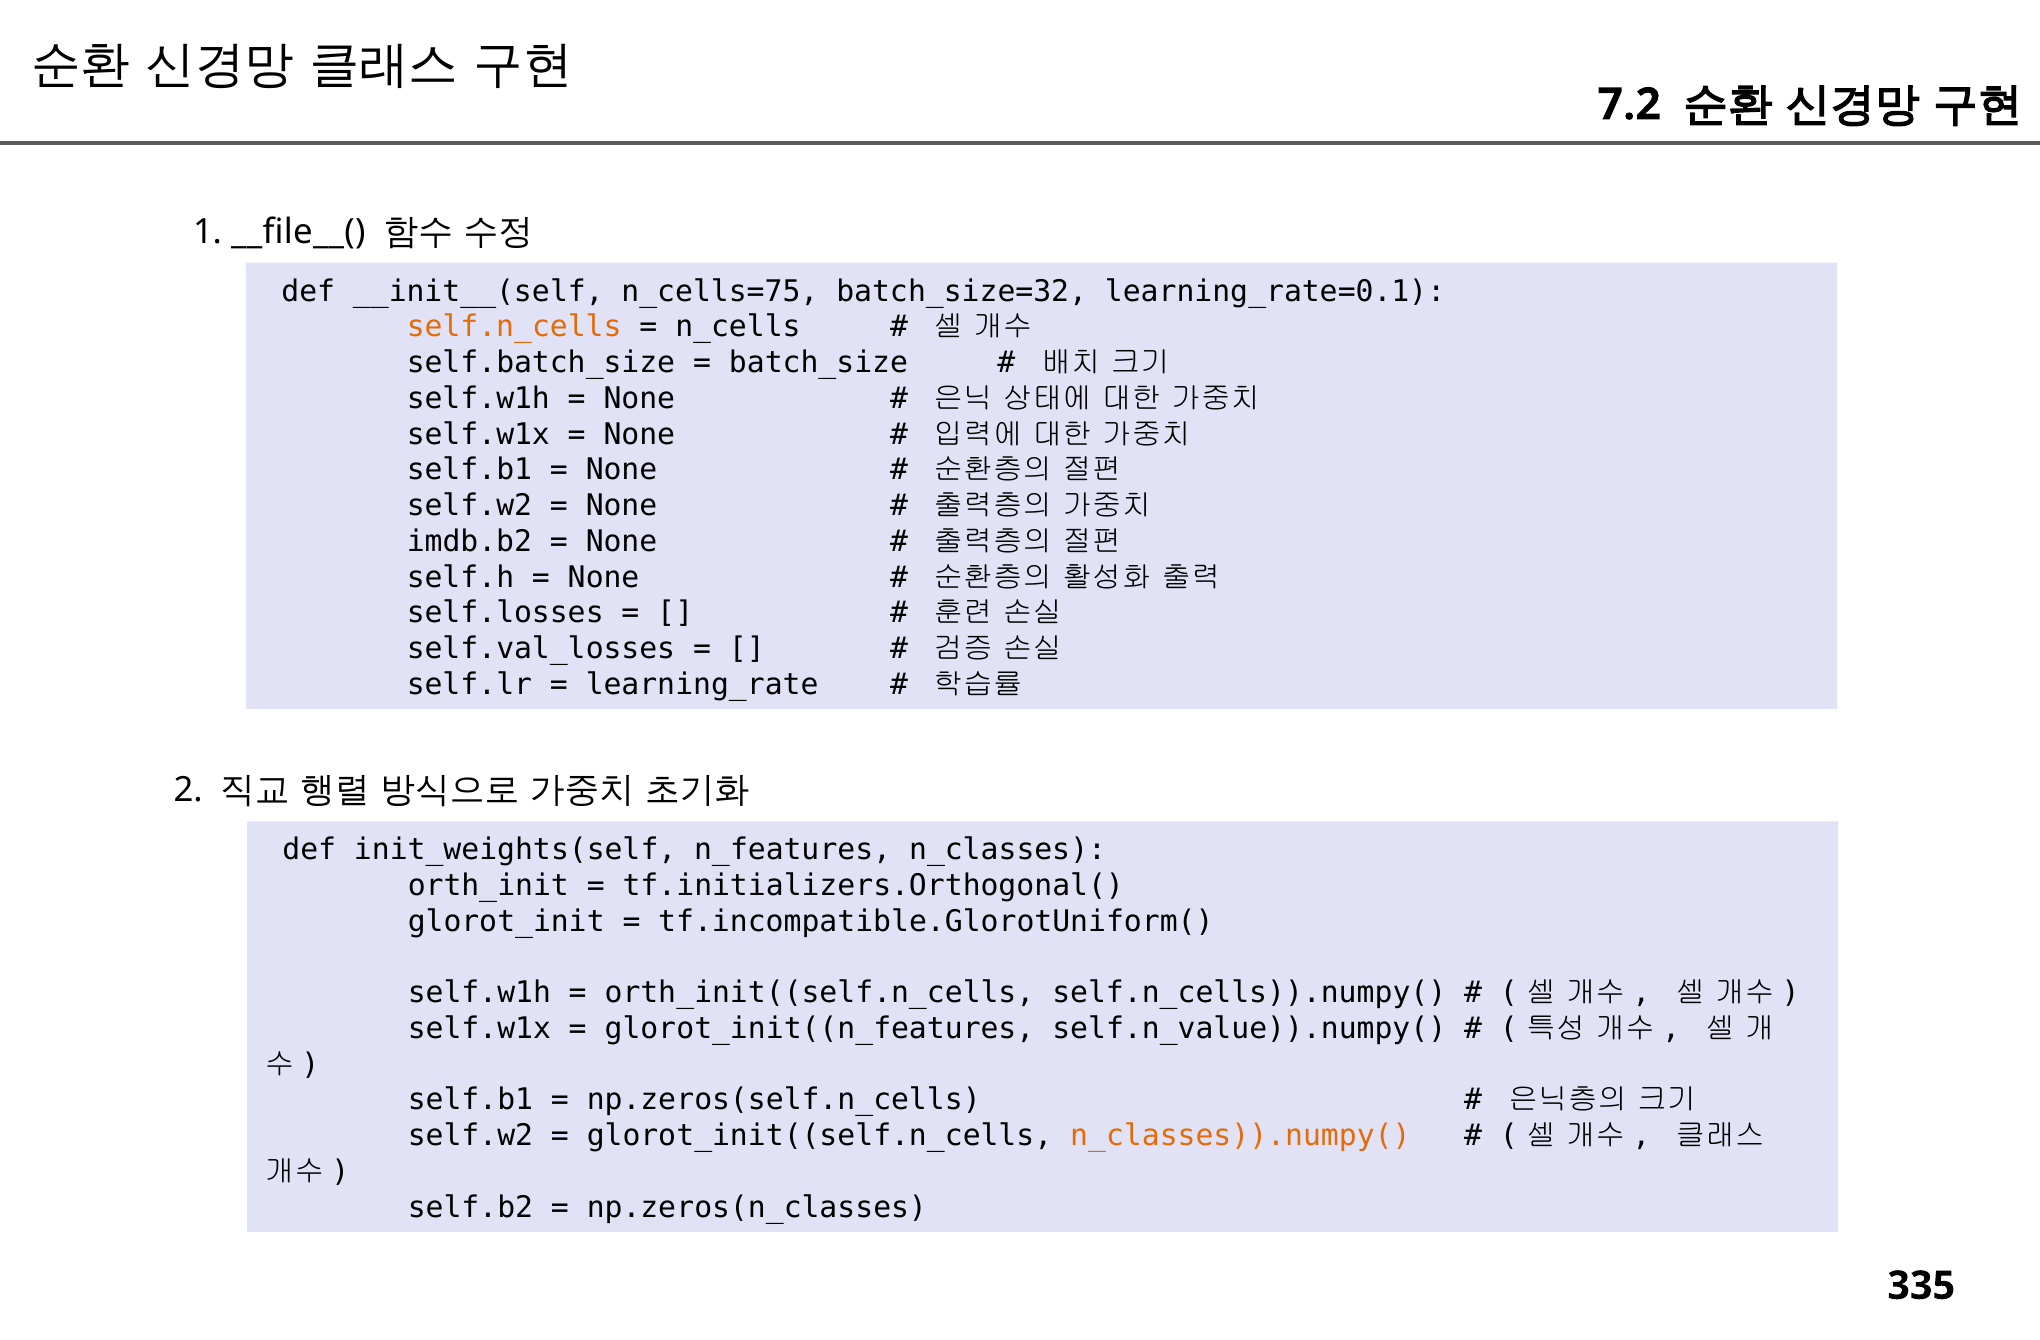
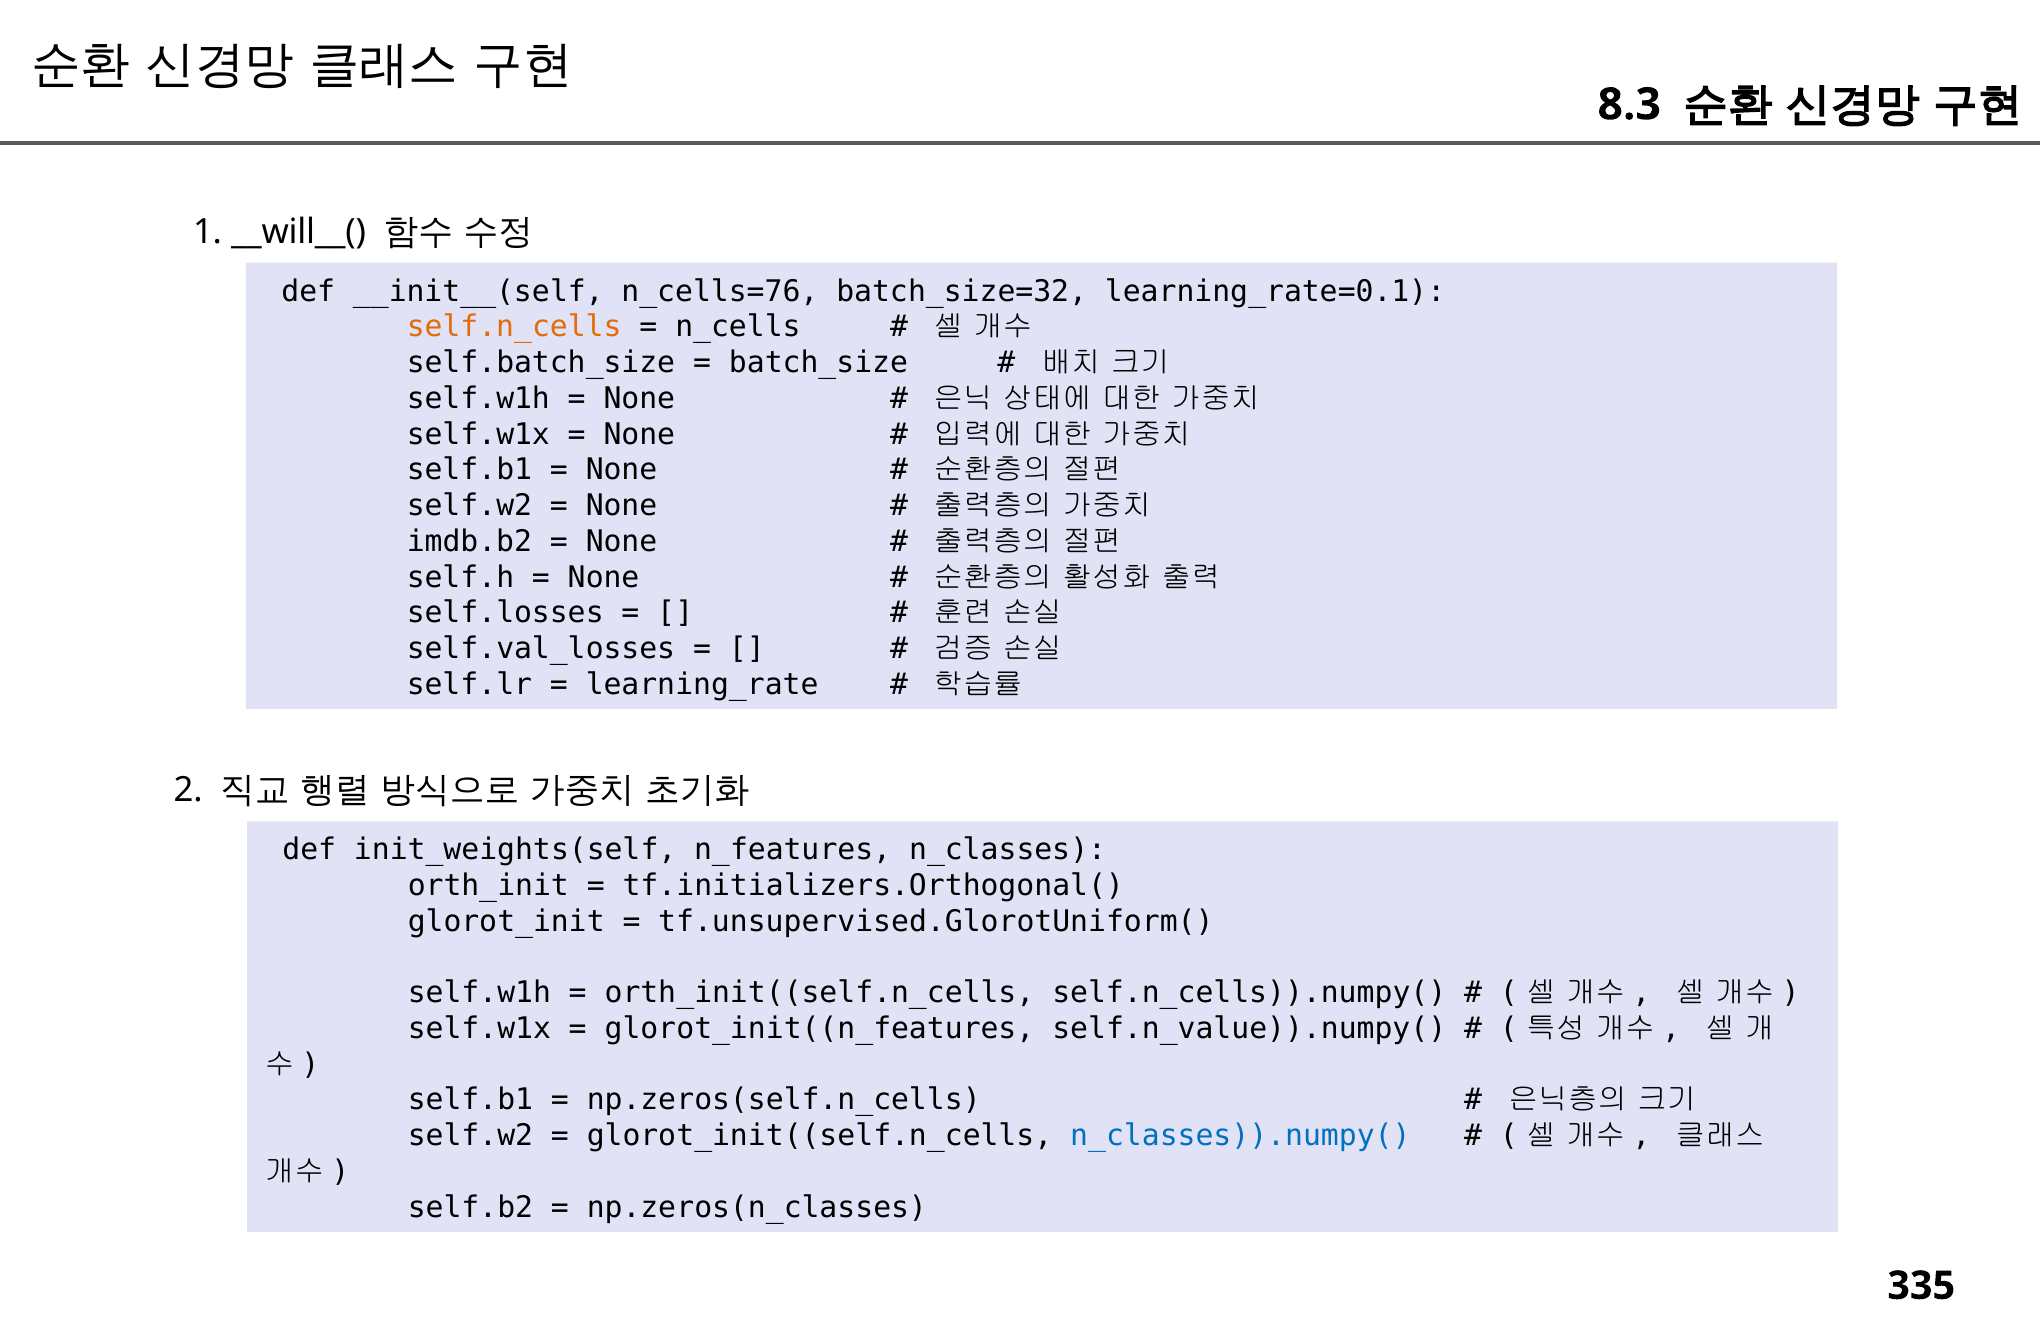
7.2: 7.2 -> 8.3 (1629, 105)
__file__(: __file__( -> __will__( (299, 232)
n_cells=75: n_cells=75 -> n_cells=76 (720, 291)
tf.incompatible.GlorotUniform(: tf.incompatible.GlorotUniform( -> tf.unsupervised.GlorotUniform( (936, 921)
n_classes)).numpy( colour: orange -> blue (1240, 1136)
